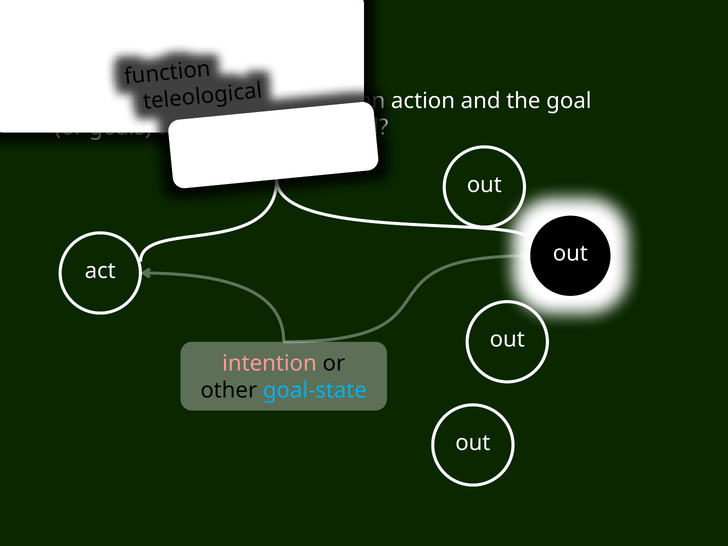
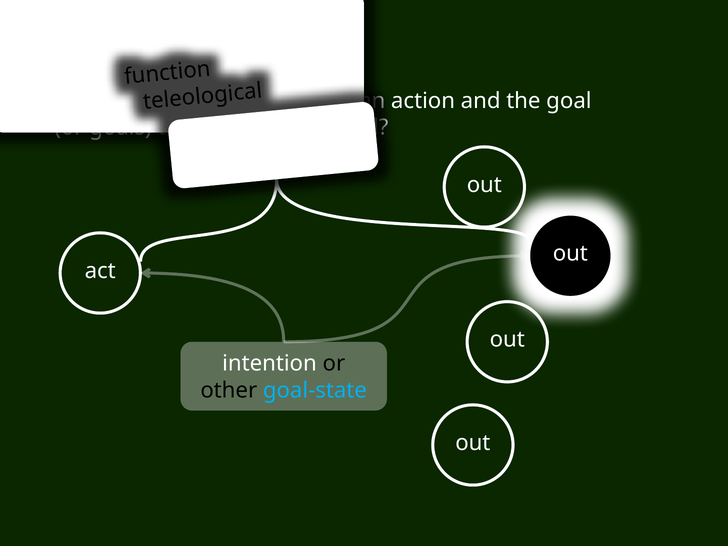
intention colour: pink -> white (270, 364)
